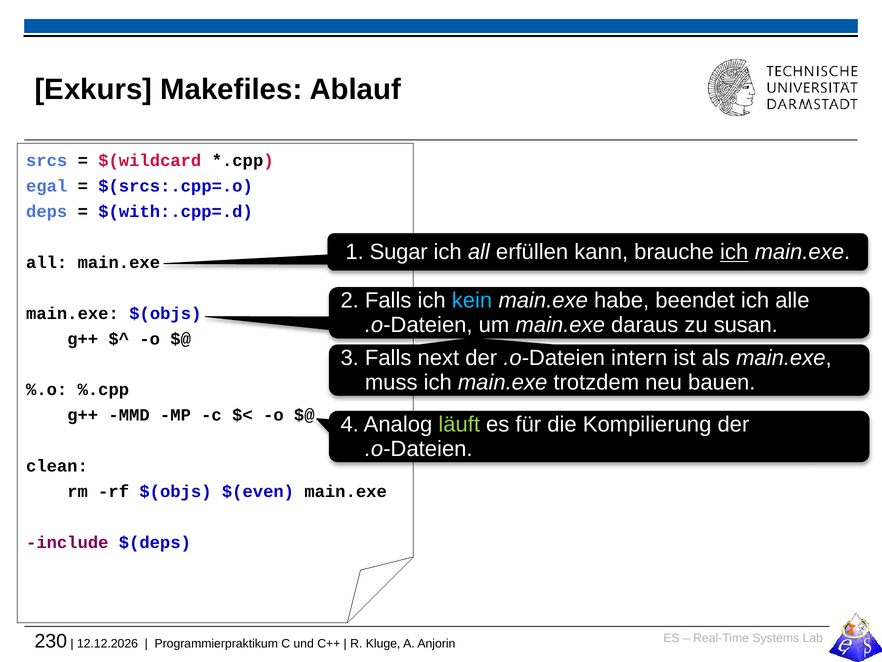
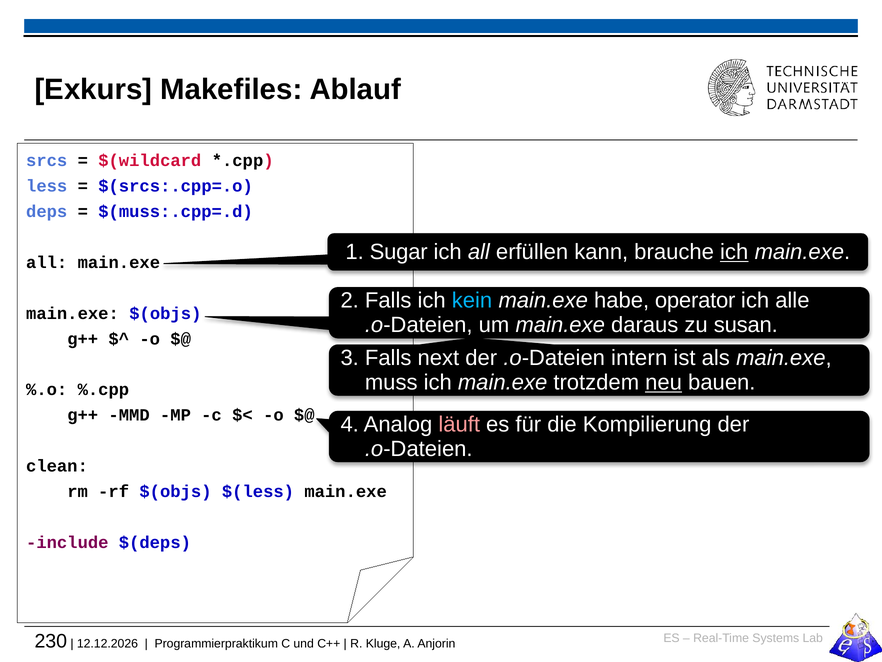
egal: egal -> less (47, 186)
$(with:.cpp=.d: $(with:.cpp=.d -> $(muss:.cpp=.d (176, 211)
beendet: beendet -> operator (695, 300)
neu underline: none -> present (664, 382)
läuft colour: light green -> pink (459, 424)
$(even: $(even -> $(less (258, 491)
